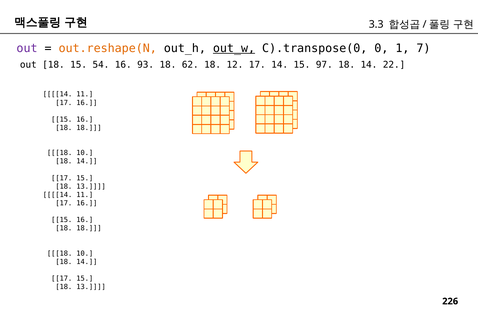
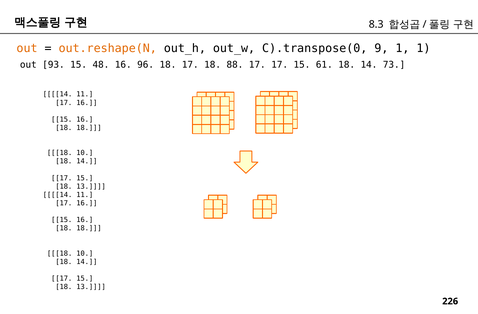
3.3: 3.3 -> 8.3 (376, 24)
out colour: purple -> orange (27, 48)
out_w underline: present -> none (234, 48)
0: 0 -> 9 (381, 48)
1 7: 7 -> 1 (423, 48)
out 18: 18 -> 93 (53, 65)
54: 54 -> 48 (101, 65)
93: 93 -> 96 (146, 65)
18 62: 62 -> 17 (190, 65)
12: 12 -> 88 (235, 65)
17 14: 14 -> 17 (280, 65)
97: 97 -> 61 (324, 65)
22: 22 -> 73 (394, 65)
